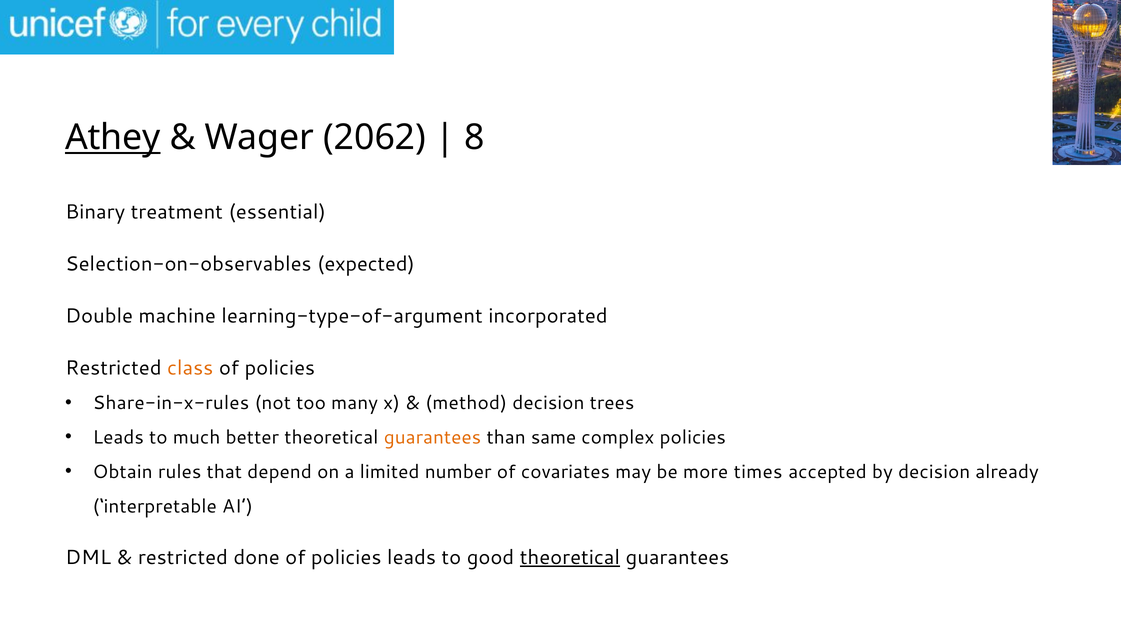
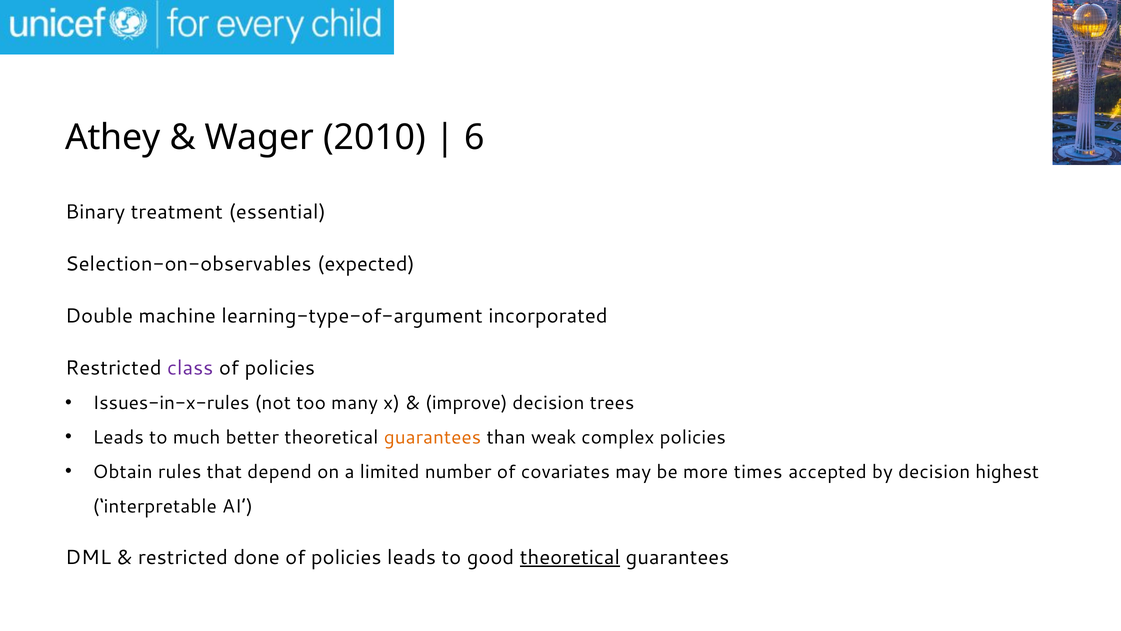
Athey underline: present -> none (113, 137)
2062: 2062 -> 2010 (375, 137)
8: 8 -> 6 (474, 137)
class colour: orange -> purple (190, 368)
Share-in-x-rules: Share-in-x-rules -> Issues-in-x-rules (171, 403)
method: method -> improve (466, 403)
same: same -> weak (554, 437)
already: already -> highest (1007, 472)
